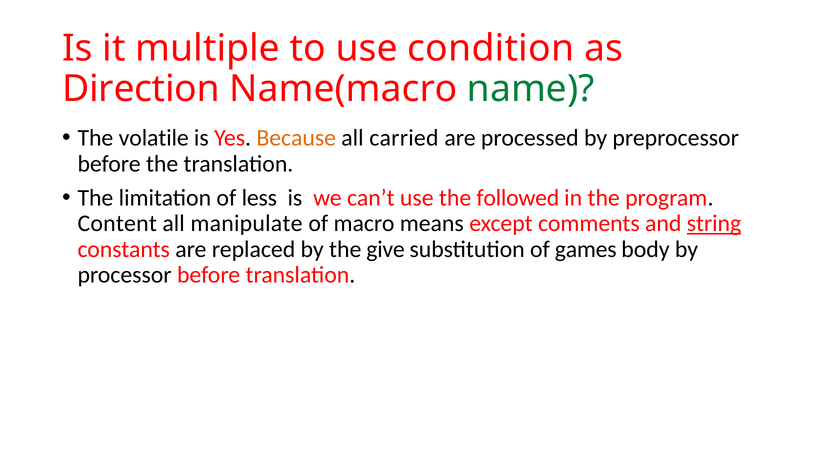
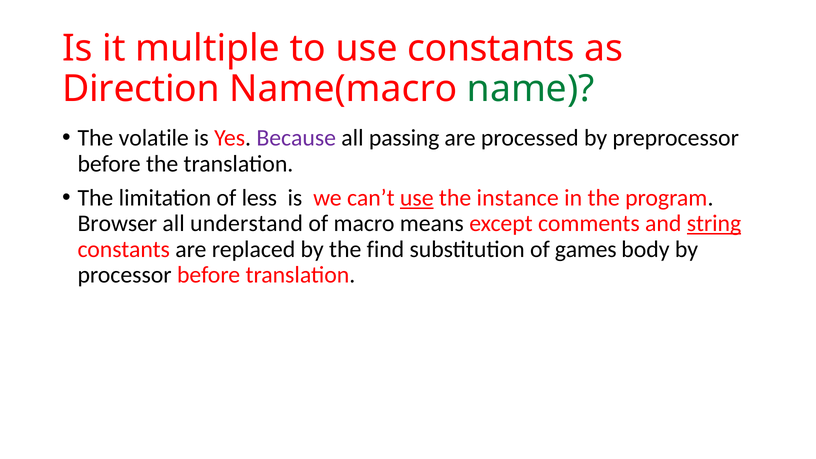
use condition: condition -> constants (491, 48)
Because colour: orange -> purple (296, 138)
carried: carried -> passing (404, 138)
use underline: none -> present (417, 198)
followed: followed -> instance (518, 198)
Content: Content -> Browser (117, 224)
manipulate: manipulate -> understand (246, 224)
give: give -> find (385, 249)
